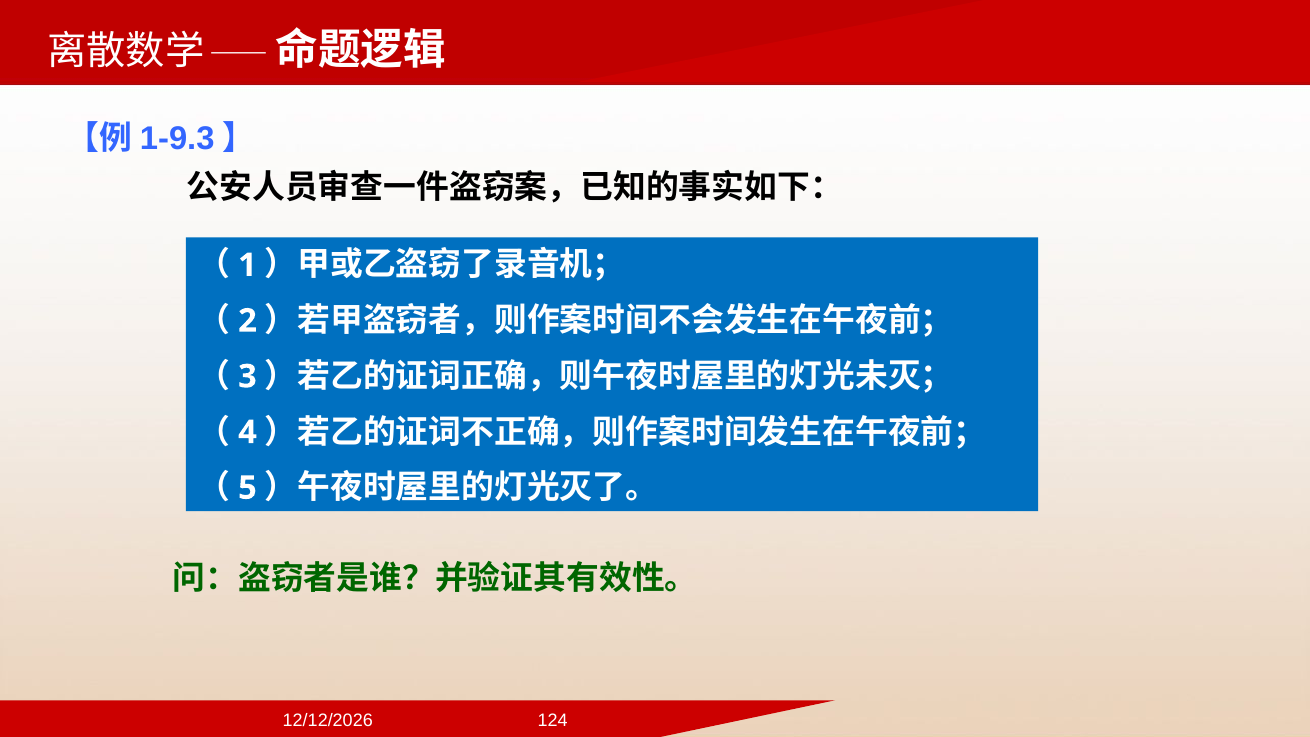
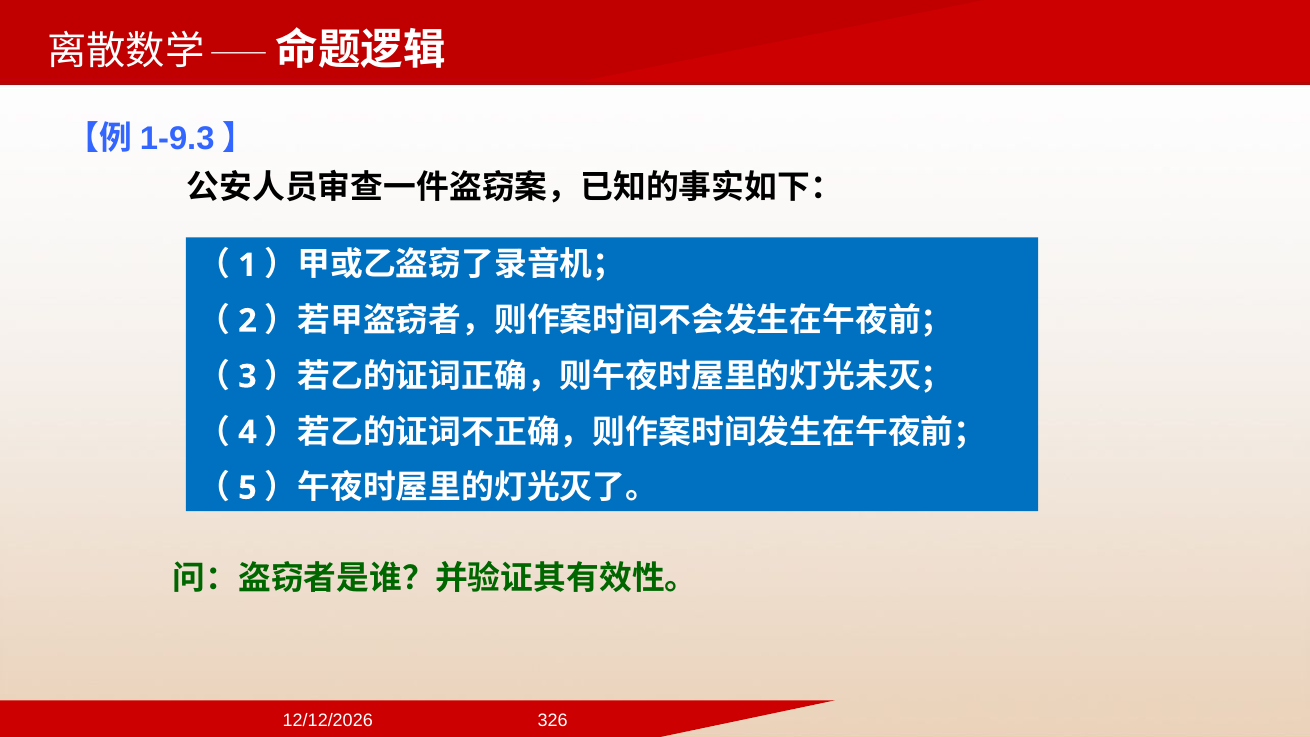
124: 124 -> 326 (553, 721)
